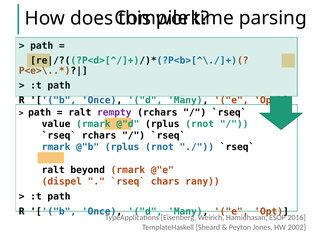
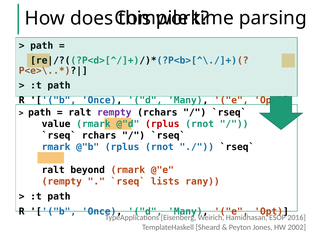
rplus colour: black -> red (162, 124)
dispel: dispel -> rempty (62, 181)
chars: chars -> lists (165, 181)
